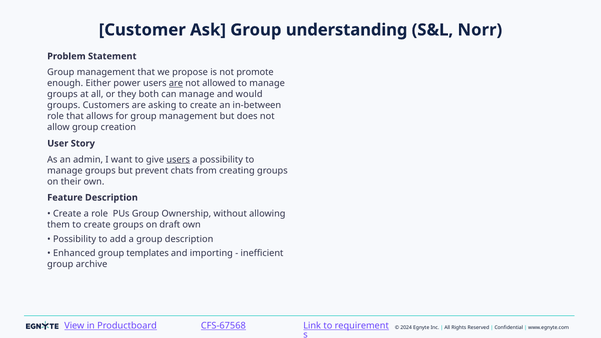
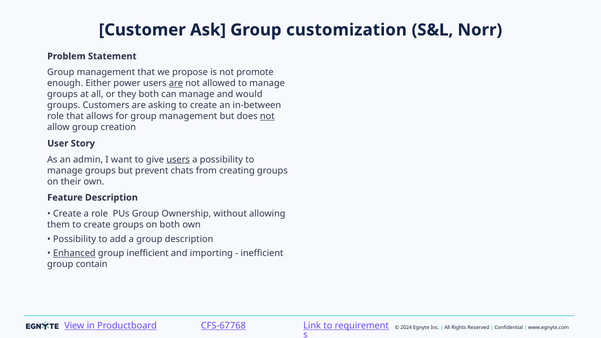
understanding: understanding -> customization (346, 30)
not underline: none -> present (267, 116)
on draft: draft -> both (170, 225)
Enhanced underline: none -> present (74, 253)
group templates: templates -> inefficient (148, 253)
archive: archive -> contain (92, 264)
CFS-67568: CFS-67568 -> CFS-67768 (223, 326)
